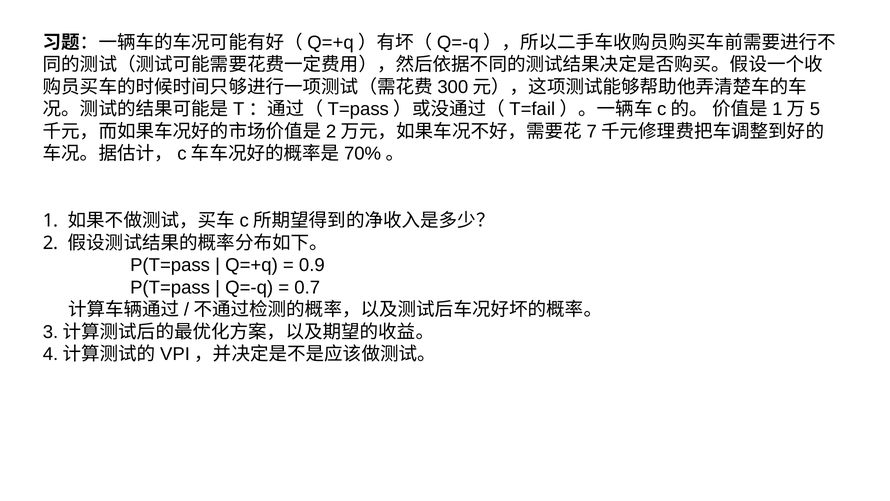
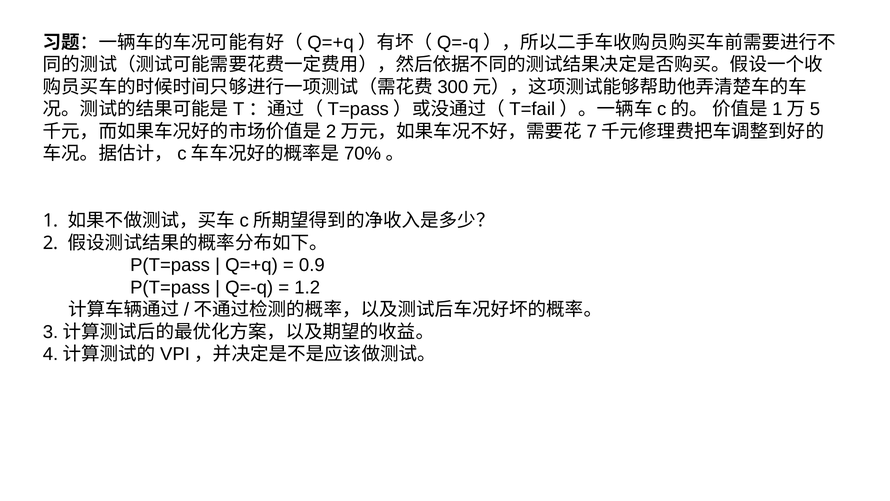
0.7: 0.7 -> 1.2 (307, 287)
